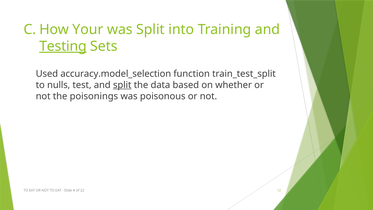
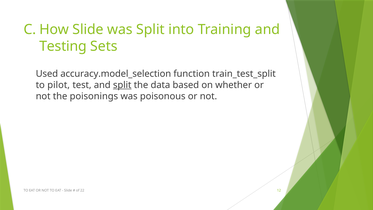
Your: Your -> Slide (88, 29)
Testing underline: present -> none (63, 46)
nulls: nulls -> pilot (59, 85)
